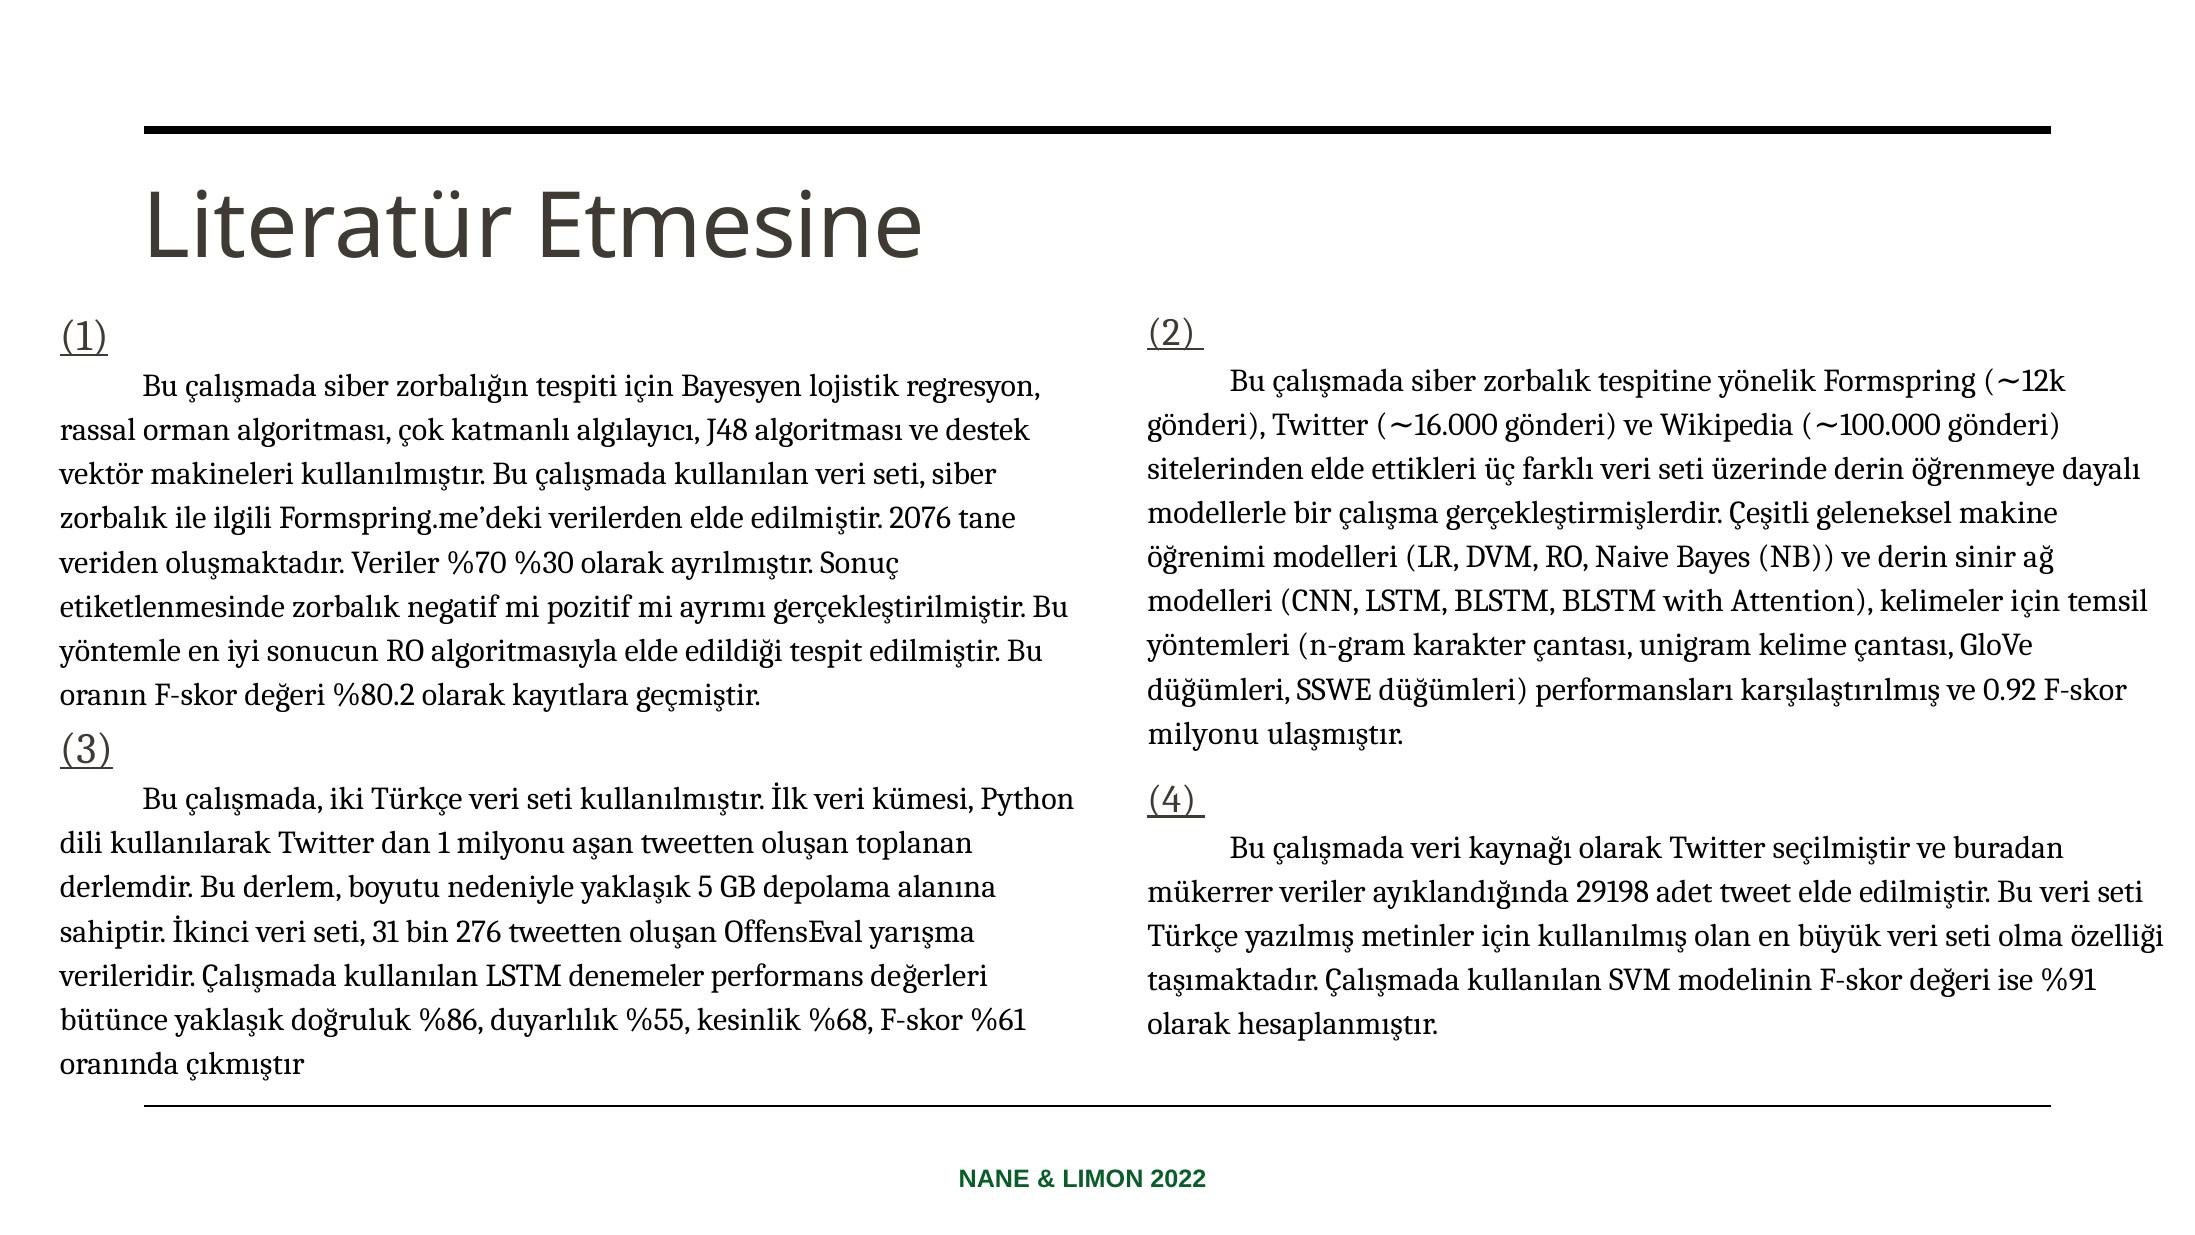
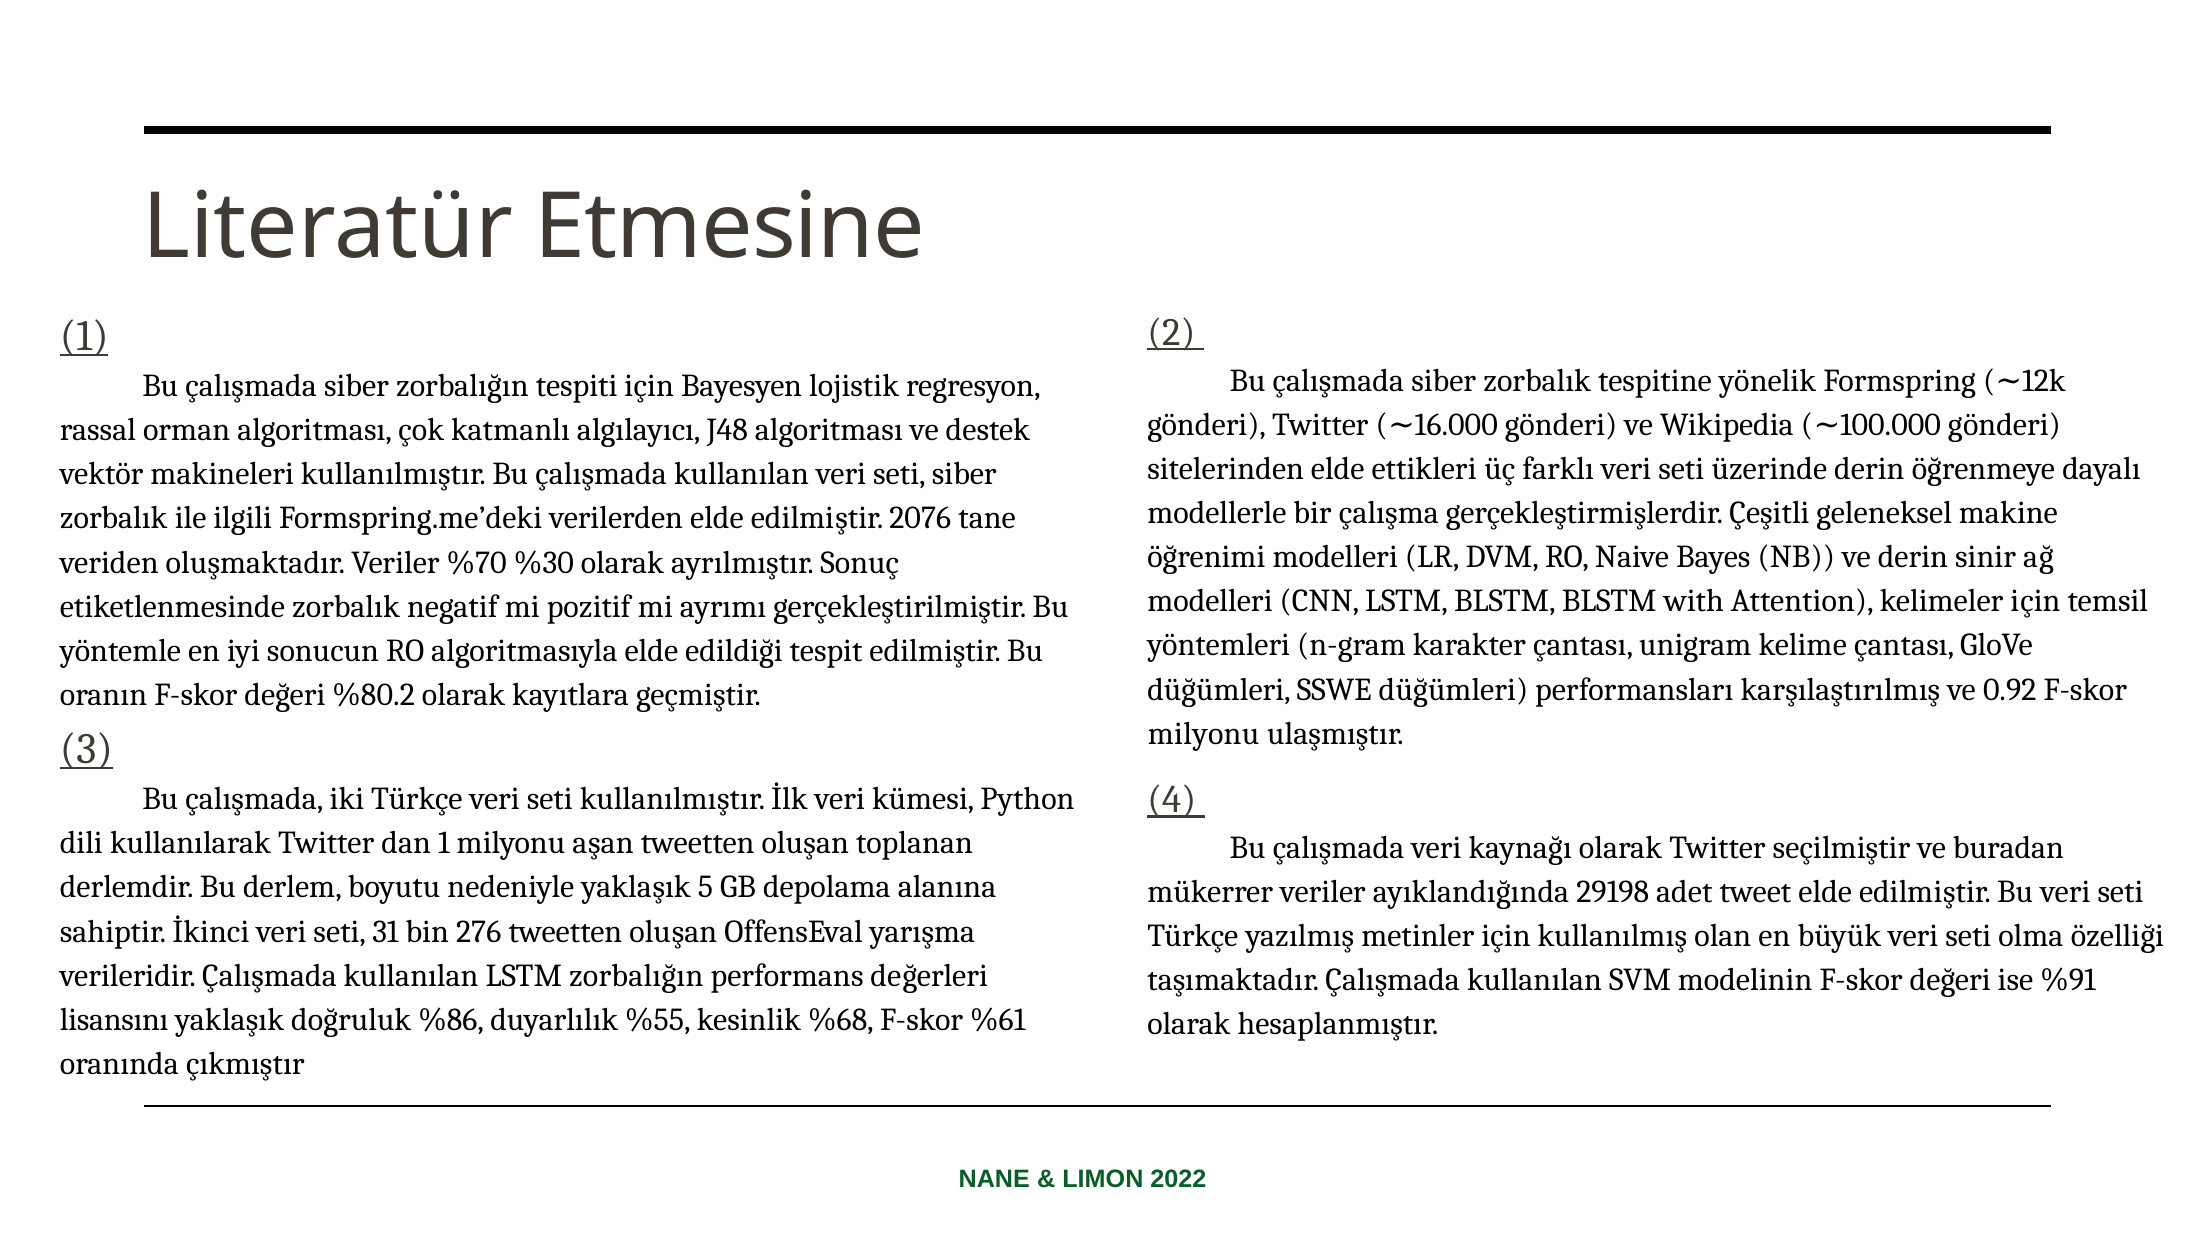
LSTM denemeler: denemeler -> zorbalığın (636, 975)
bütünce: bütünce -> lisansını (114, 1019)
